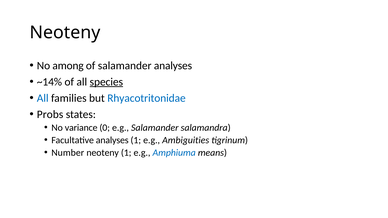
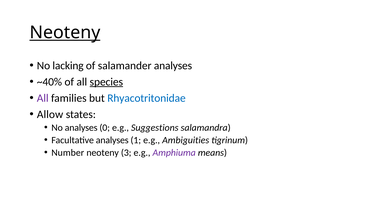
Neoteny underline: none -> present (65, 33)
among: among -> lacking (68, 66)
~14%: ~14% -> ~40% (49, 82)
All colour: blue -> purple (43, 98)
Probs: Probs -> Allow (50, 114)
No variance: variance -> analyses (81, 128)
e.g Salamander: Salamander -> Suggestions (155, 128)
neoteny 1: 1 -> 3 (126, 153)
Amphiuma colour: blue -> purple (174, 153)
